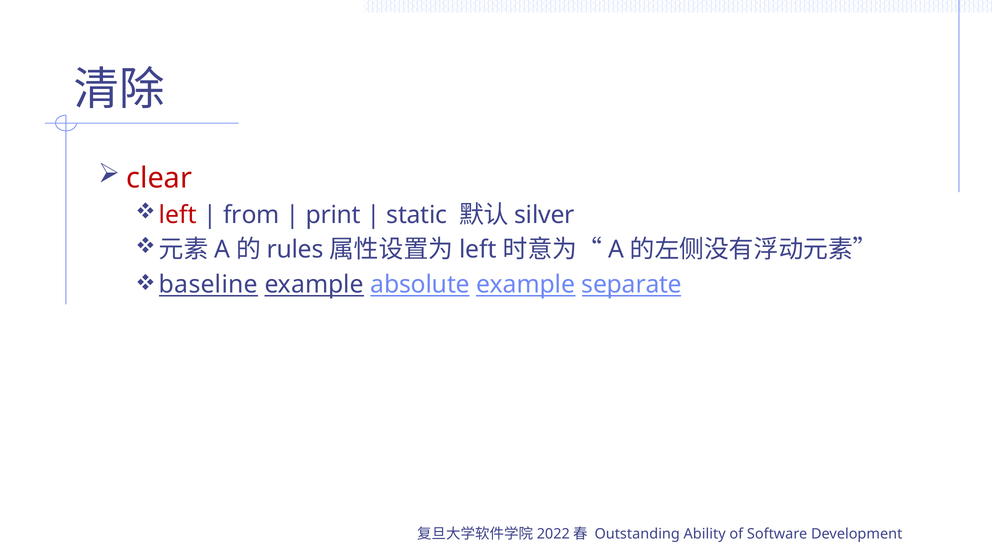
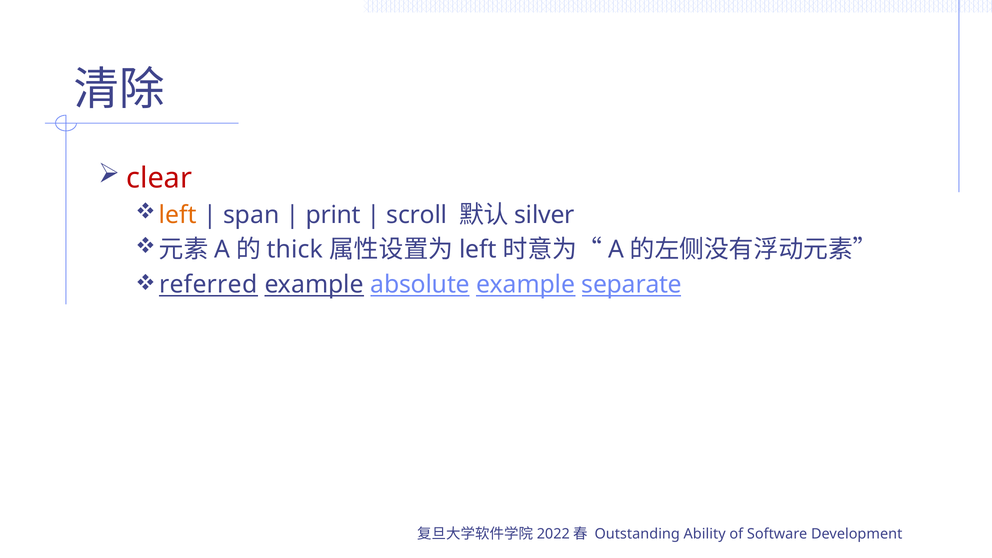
left colour: red -> orange (178, 215)
from: from -> span (251, 215)
static: static -> scroll (417, 215)
rules: rules -> thick (295, 250)
baseline: baseline -> referred (208, 284)
